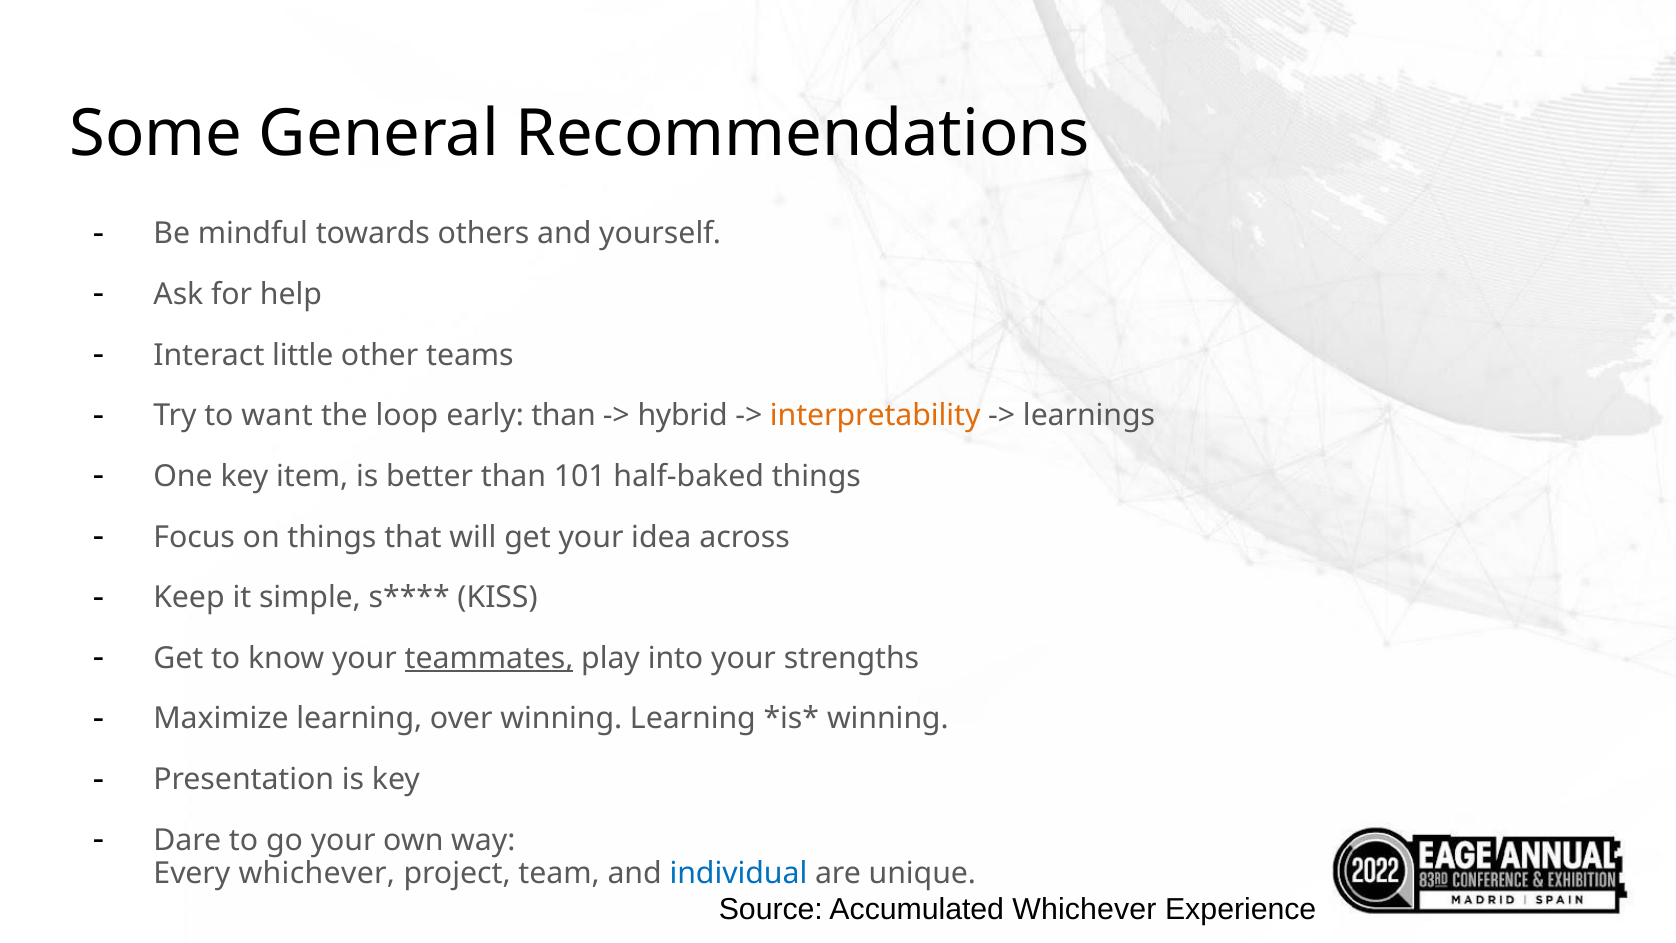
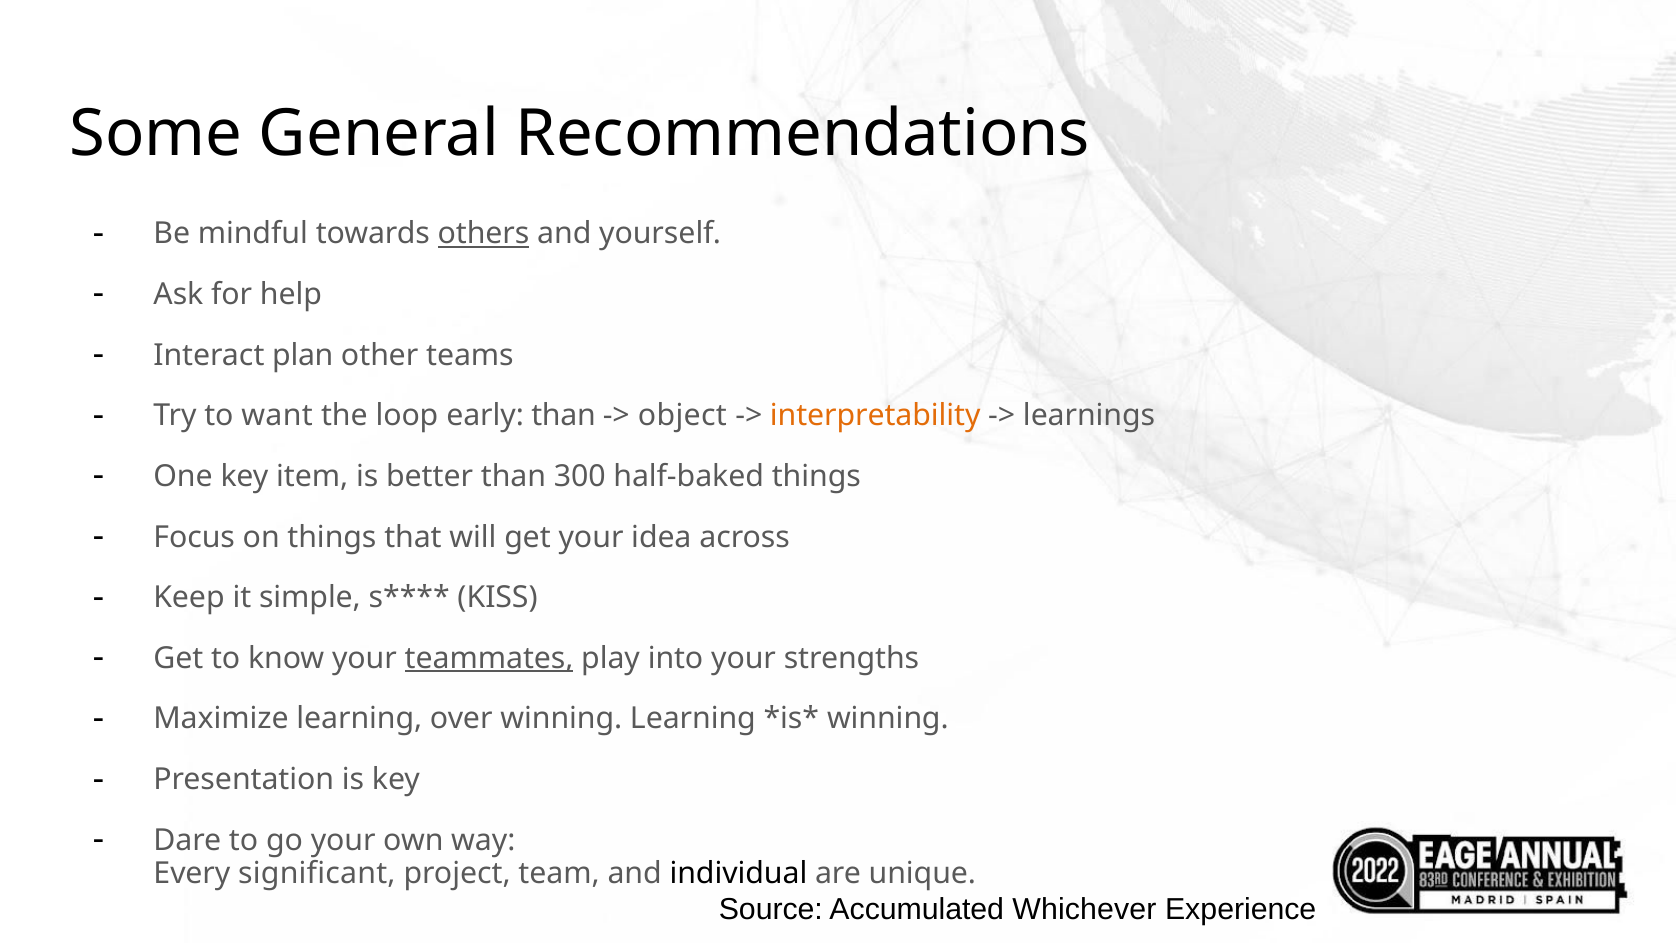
others underline: none -> present (484, 234)
little: little -> plan (303, 355)
hybrid: hybrid -> object (682, 416)
101: 101 -> 300 (580, 476)
Every whichever: whichever -> significant (317, 873)
individual colour: blue -> black (738, 873)
